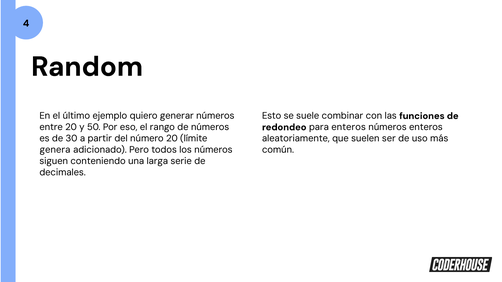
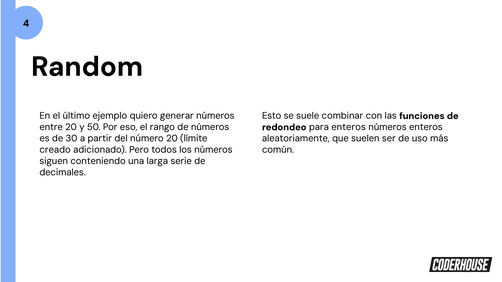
genera: genera -> creado (55, 150)
